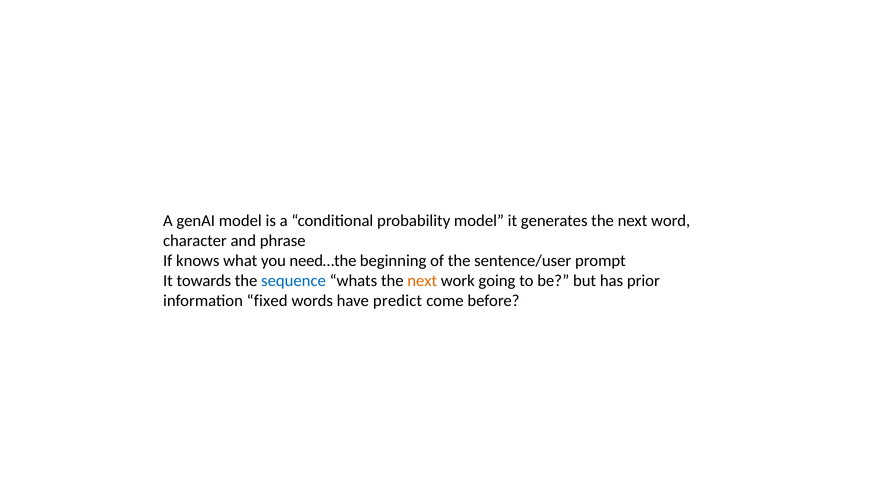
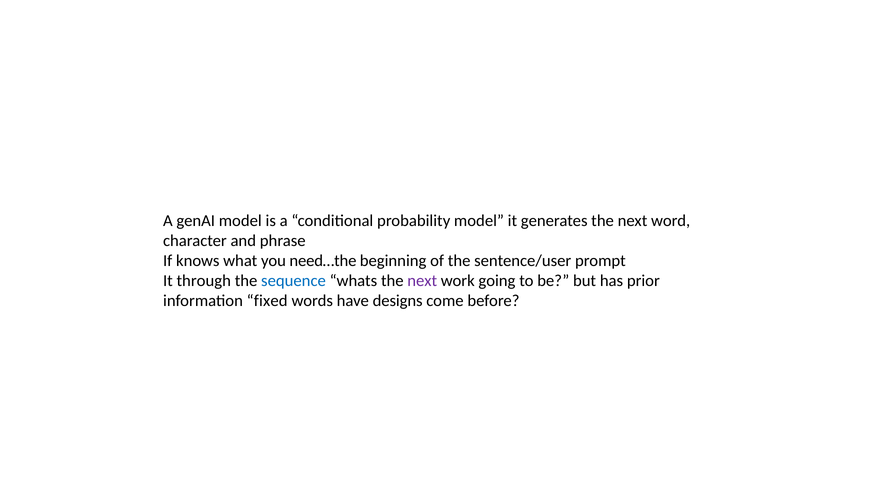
towards: towards -> through (204, 281)
next colour: orange -> purple (422, 281)
predict: predict -> designs (398, 301)
